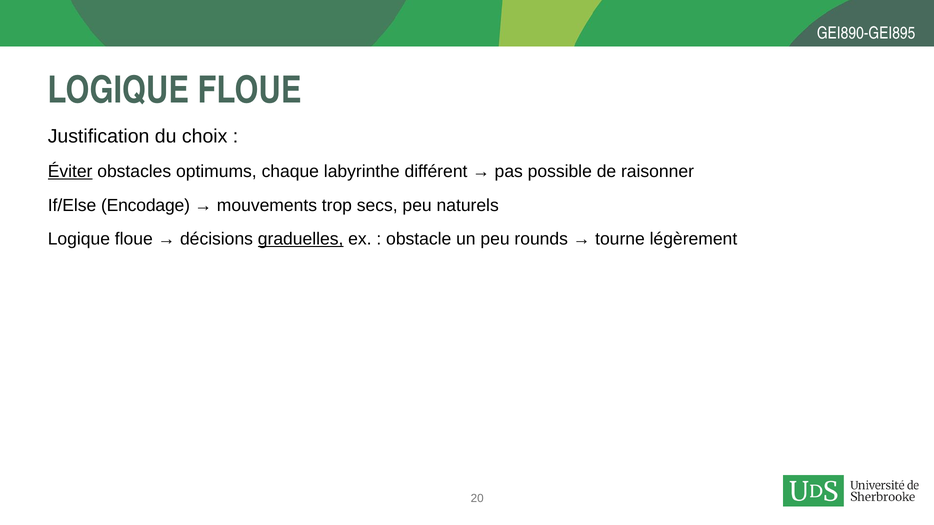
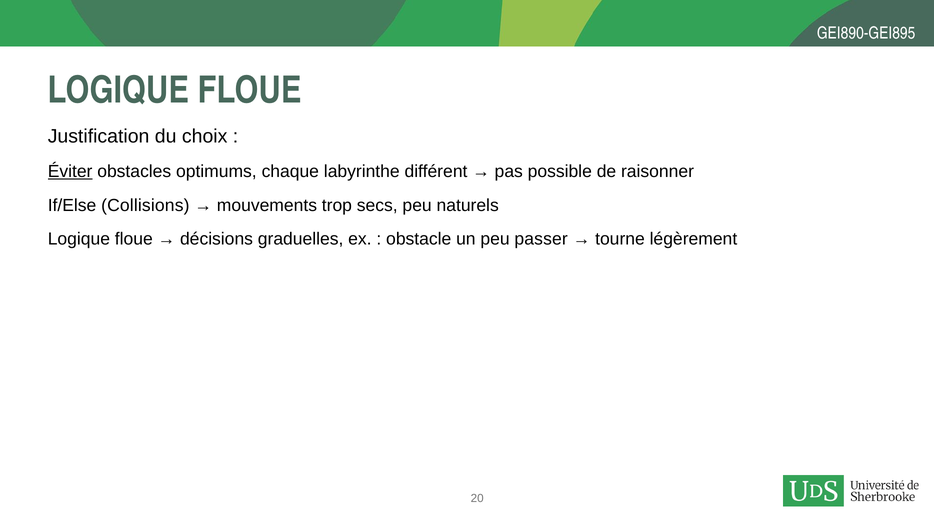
Encodage: Encodage -> Collisions (145, 205)
graduelles underline: present -> none (301, 239)
rounds: rounds -> passer (541, 239)
